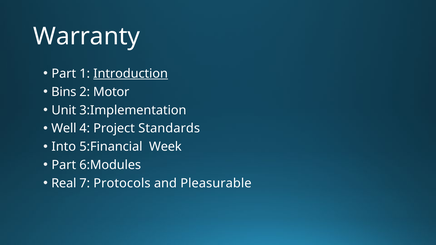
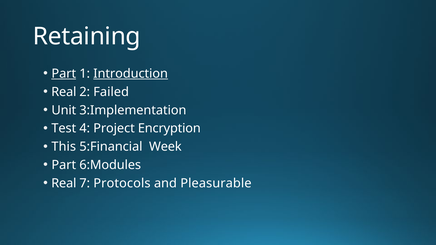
Warranty: Warranty -> Retaining (87, 37)
Part underline: none -> present (64, 74)
Bins: Bins -> Real (64, 92)
Motor: Motor -> Failed (111, 92)
Well: Well -> Test (64, 129)
Standards: Standards -> Encryption (169, 129)
Into: Into -> This (64, 147)
